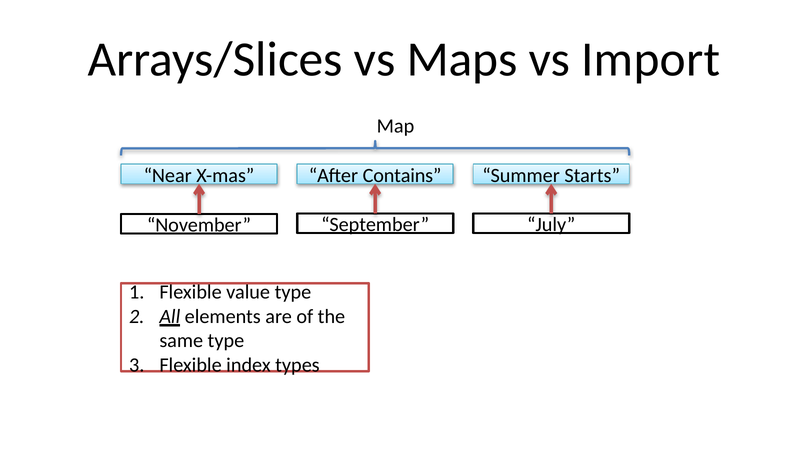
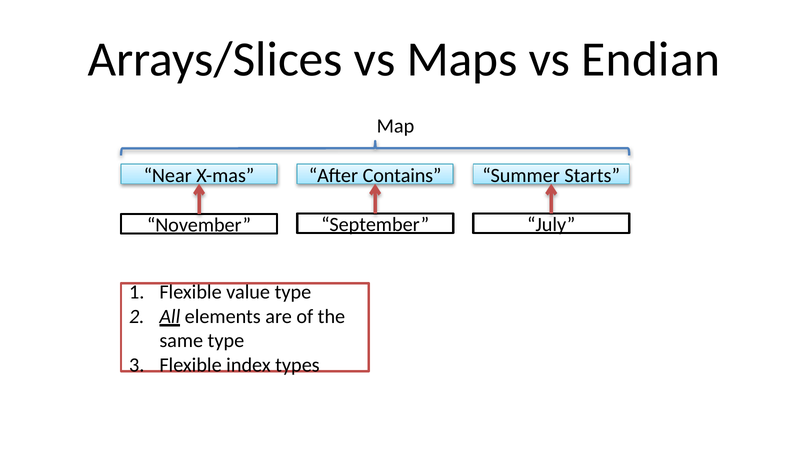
Import: Import -> Endian (651, 60)
